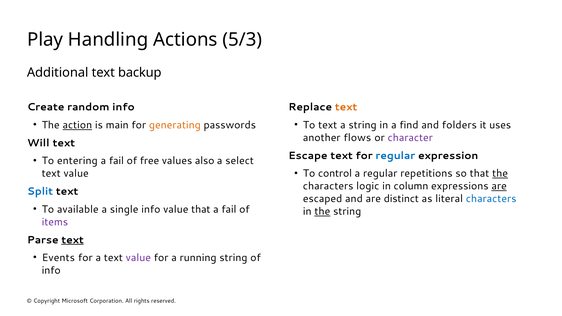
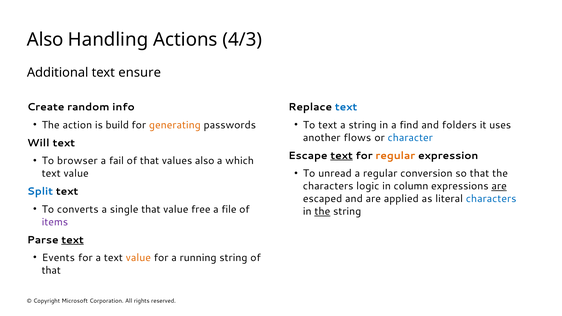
Play: Play -> Also (45, 40)
5/3: 5/3 -> 4/3 (242, 40)
backup: backup -> ensure (140, 73)
text colour: orange -> blue (346, 107)
action underline: present -> none (77, 125)
main: main -> build (117, 125)
character colour: purple -> blue (410, 138)
text underline: none -> present (342, 156)
regular colour: blue -> orange (395, 156)
entering: entering -> browser (77, 161)
free: free -> that (150, 161)
select: select -> which (240, 161)
control: control -> unread (335, 174)
repetitions: repetitions -> conversion (426, 174)
the underline: present -> none (500, 174)
distinct: distinct -> applied (401, 199)
available: available -> converts (78, 209)
single info: info -> that (151, 209)
value that: that -> free (201, 209)
fail: fail -> file (229, 209)
value colour: purple -> orange (138, 258)
info: info -> that (51, 271)
